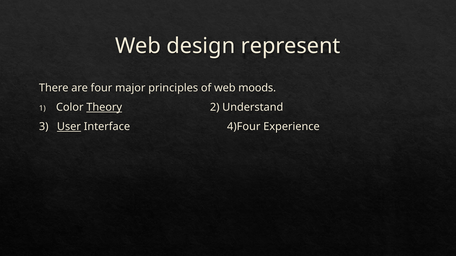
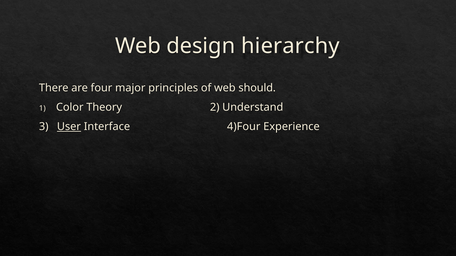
represent: represent -> hierarchy (290, 46)
moods: moods -> should (257, 88)
Theory underline: present -> none (104, 107)
